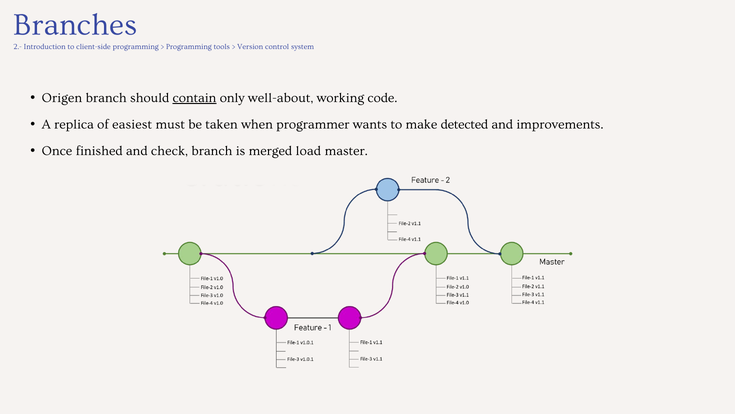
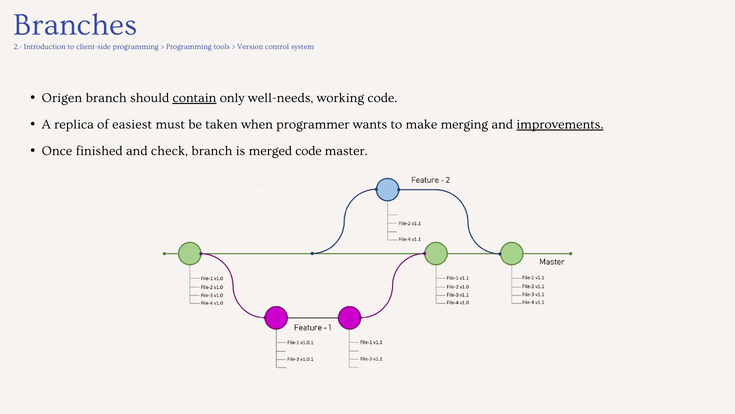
well-about: well-about -> well-needs (281, 98)
detected: detected -> merging (464, 124)
improvements underline: none -> present (560, 124)
merged load: load -> code (308, 151)
